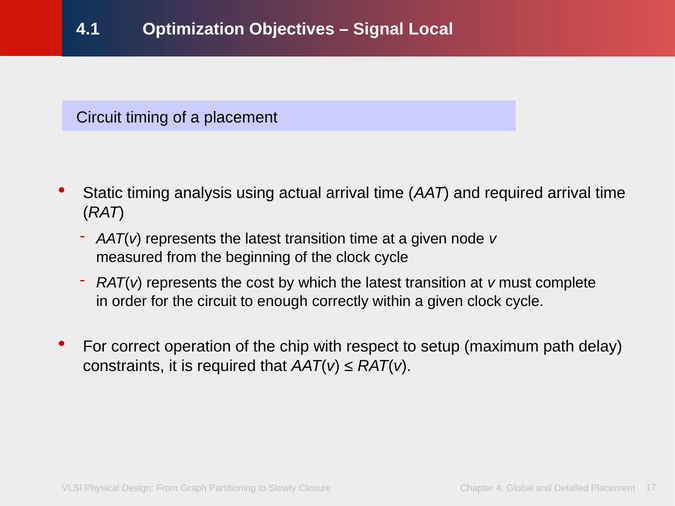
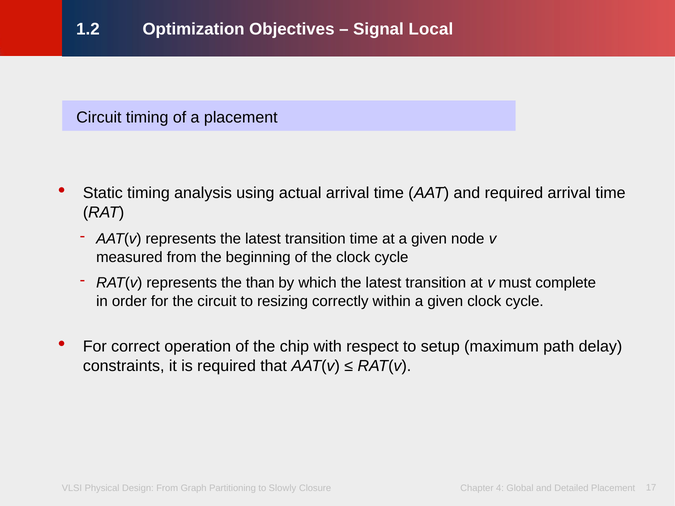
4.1: 4.1 -> 1.2 (88, 29)
cost: cost -> than (260, 283)
enough: enough -> resizing (283, 301)
